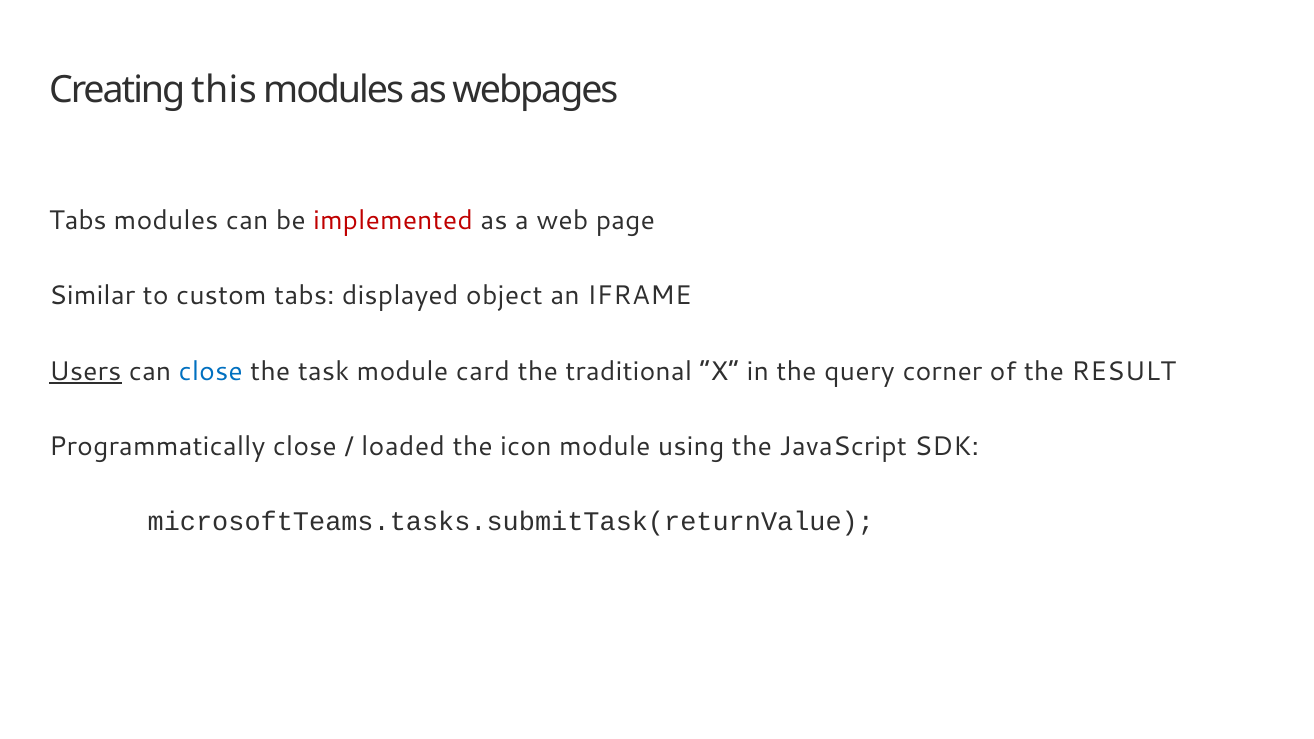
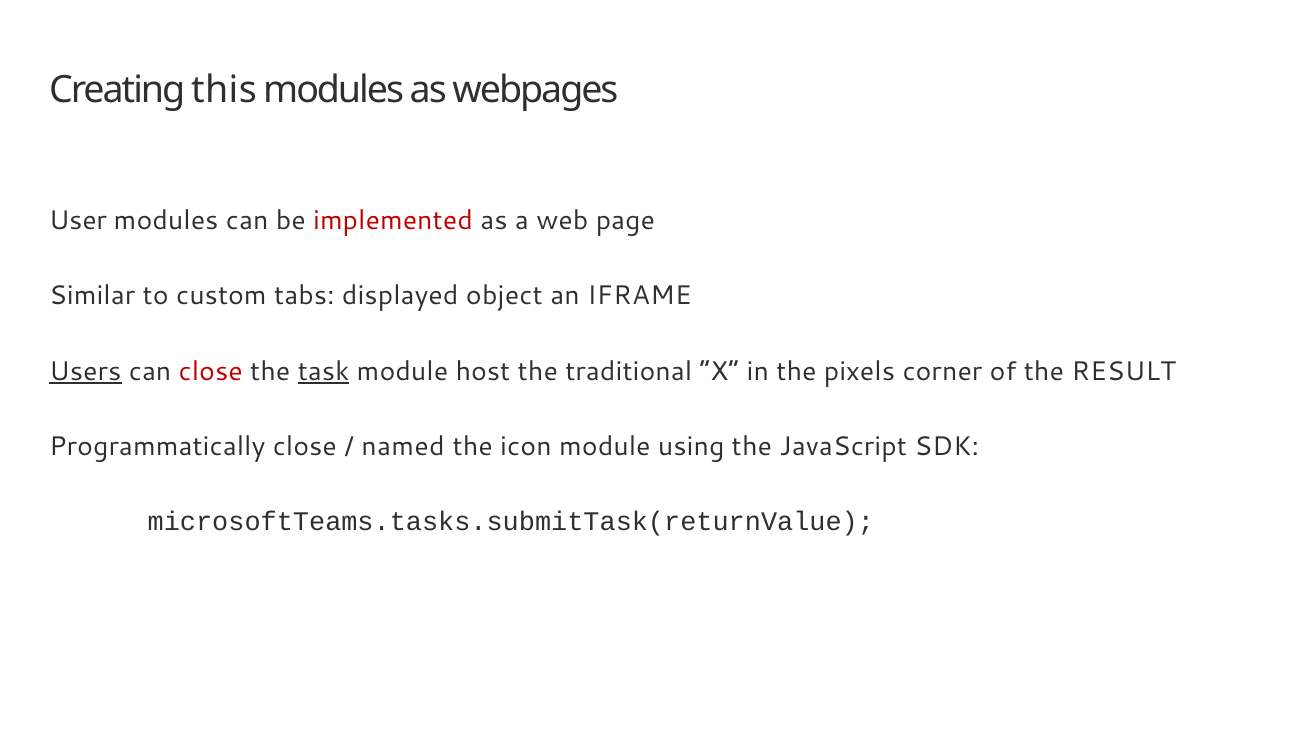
Tabs: Tabs -> User (78, 221)
close colour: blue -> red (211, 371)
task underline: none -> present (324, 371)
card: card -> host (483, 371)
query: query -> pixels (860, 371)
loaded: loaded -> named (403, 446)
